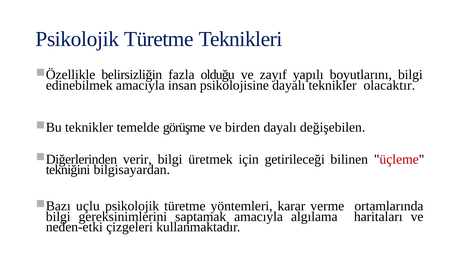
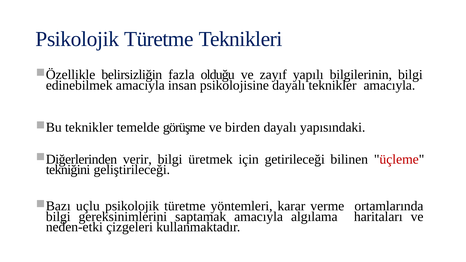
boyutlarını: boyutlarını -> bilgilerinin (361, 75)
teknikler olacaktır: olacaktır -> amacıyla (389, 85)
değişebilen: değişebilen -> yapısındaki (333, 128)
bilgisayardan: bilgisayardan -> geliştirileceği (132, 170)
